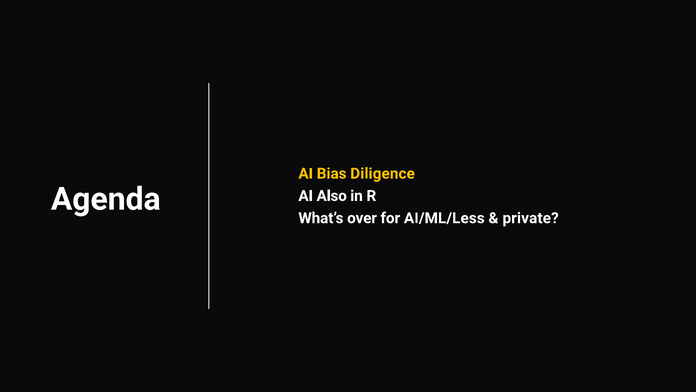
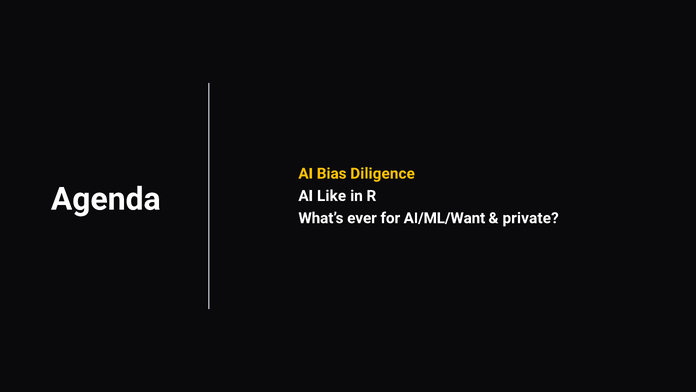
Also: Also -> Like (332, 196)
over: over -> ever (362, 218)
AI/ML/Less: AI/ML/Less -> AI/ML/Want (444, 218)
